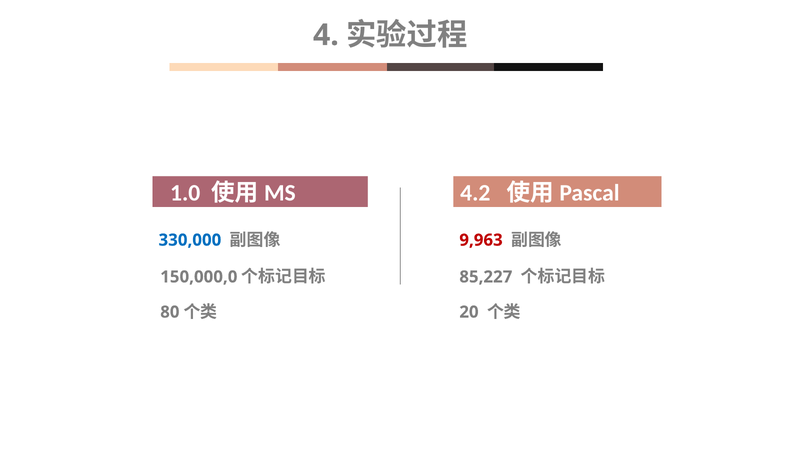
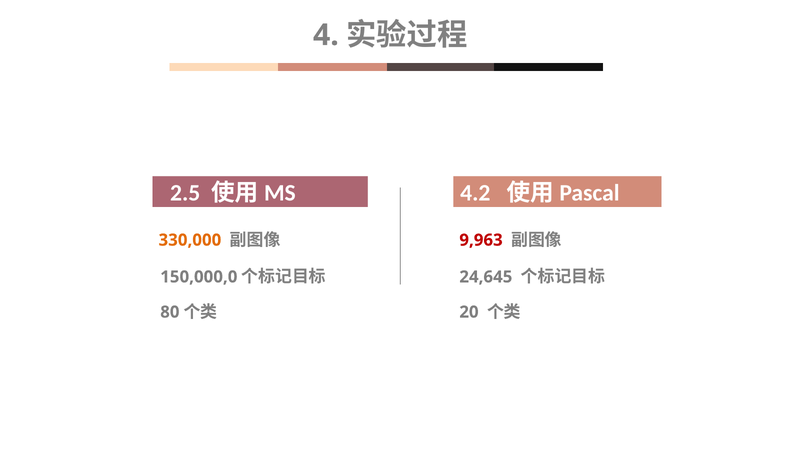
1.0: 1.0 -> 2.5 (185, 193)
330,000 colour: blue -> orange (190, 240)
85,227: 85,227 -> 24,645 (486, 277)
